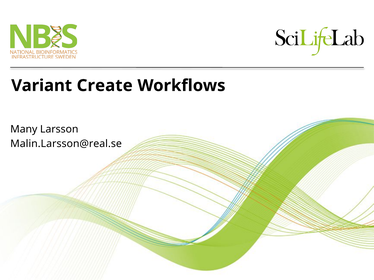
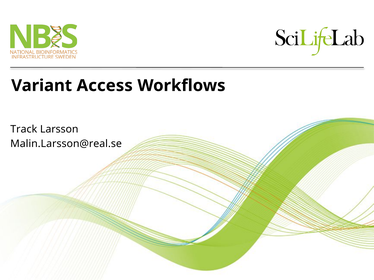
Create: Create -> Access (105, 86)
Many: Many -> Track (24, 129)
